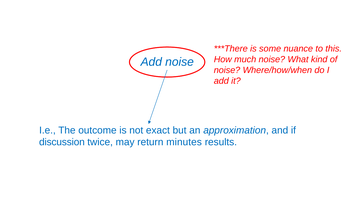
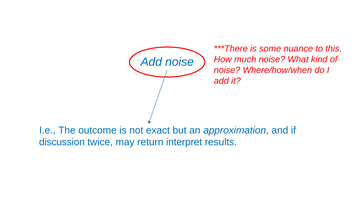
minutes: minutes -> interpret (184, 142)
